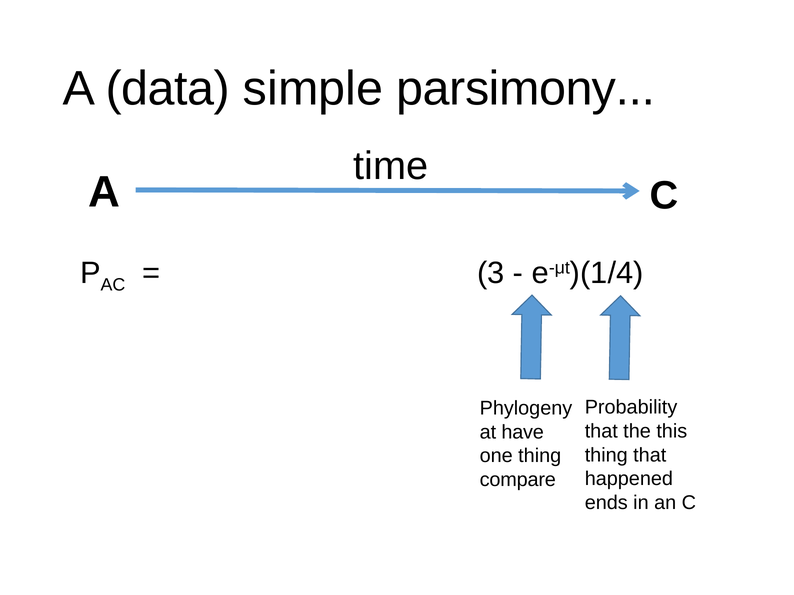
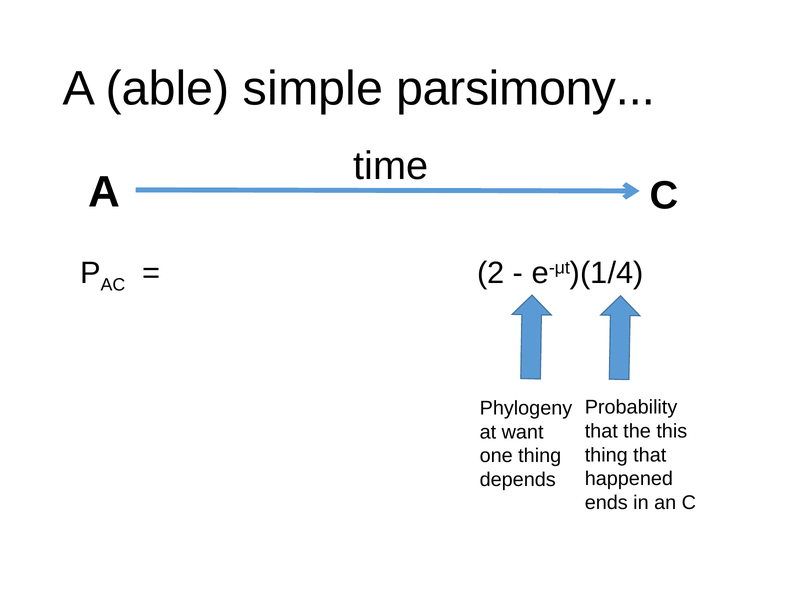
data: data -> able (168, 89)
3: 3 -> 2 (491, 273)
have: have -> want (523, 432)
compare: compare -> depends (518, 480)
